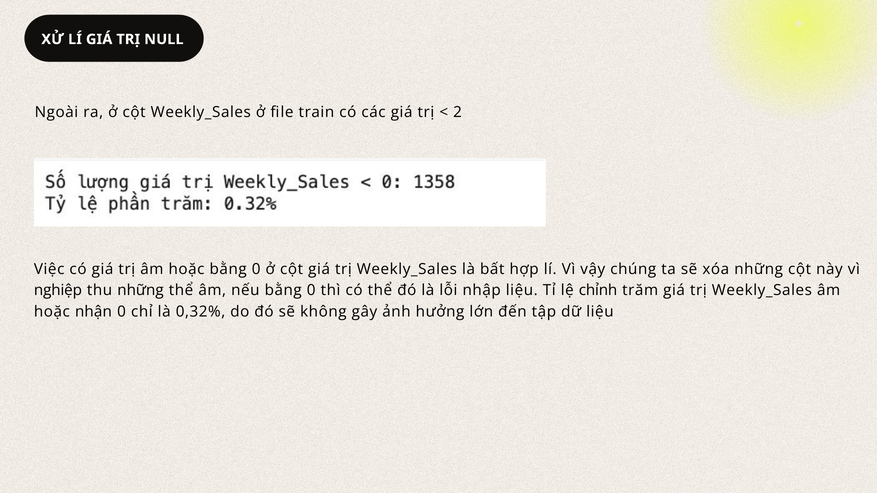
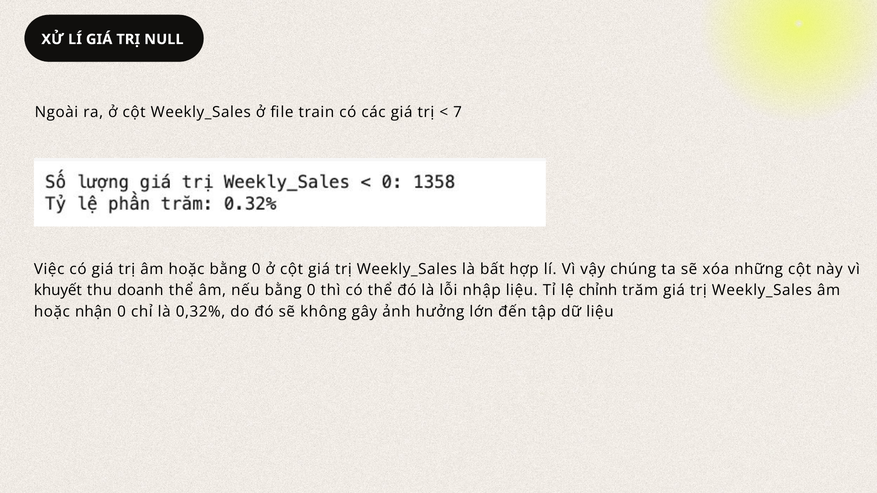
2: 2 -> 7 (458, 112)
nghiệp: nghiệp -> khuyết (58, 291)
thu những: những -> doanh (140, 291)
